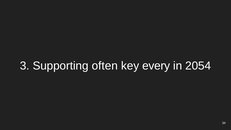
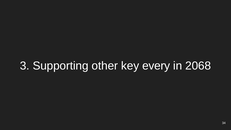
often: often -> other (105, 66)
2054: 2054 -> 2068 (198, 66)
